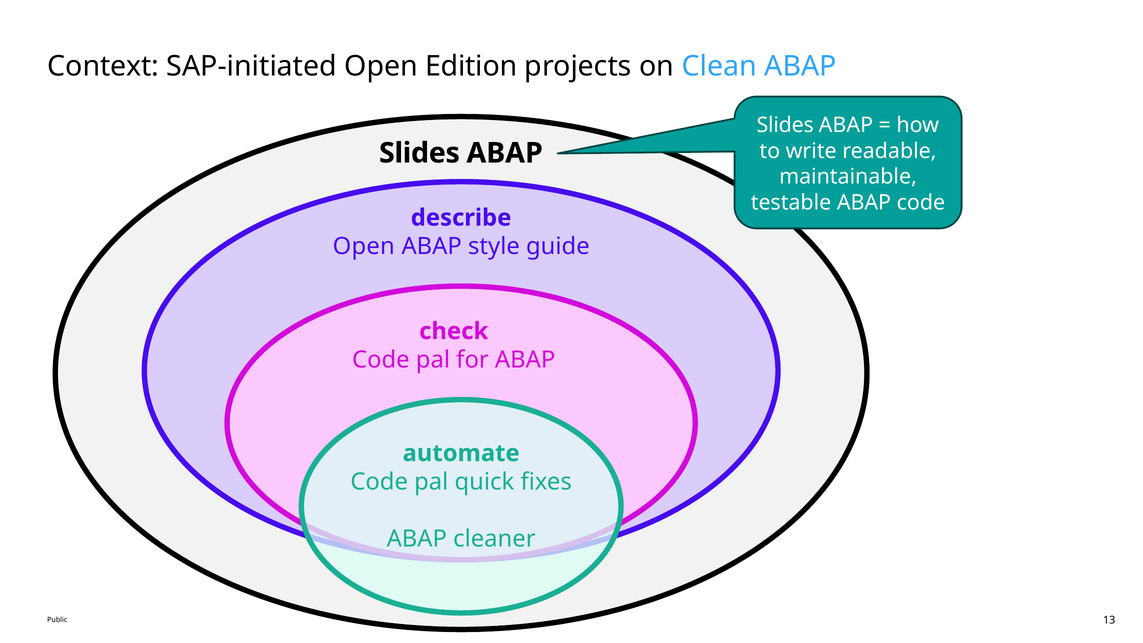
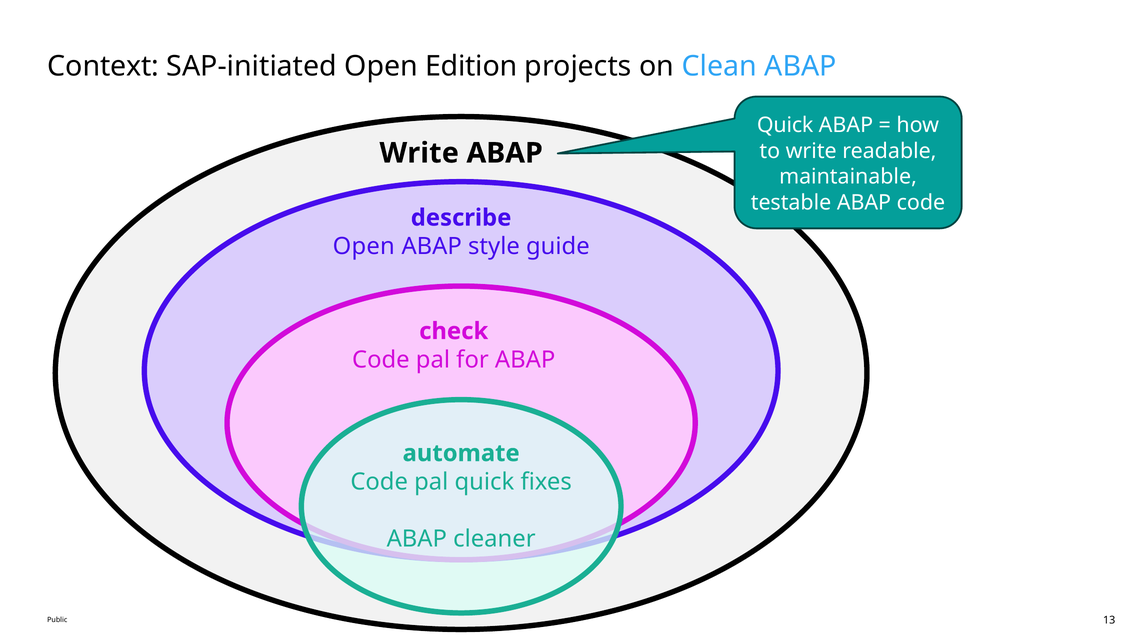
Slides: Slides -> Quick (785, 125)
Slides: Slides -> Write (419, 153)
